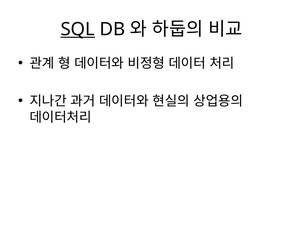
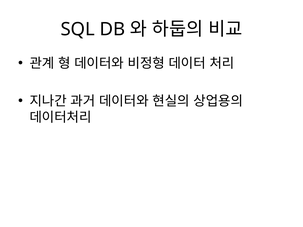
SQL underline: present -> none (78, 29)
